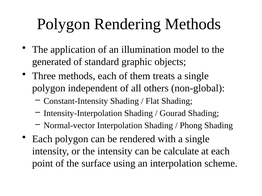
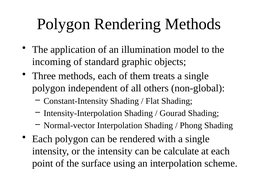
generated: generated -> incoming (52, 62)
